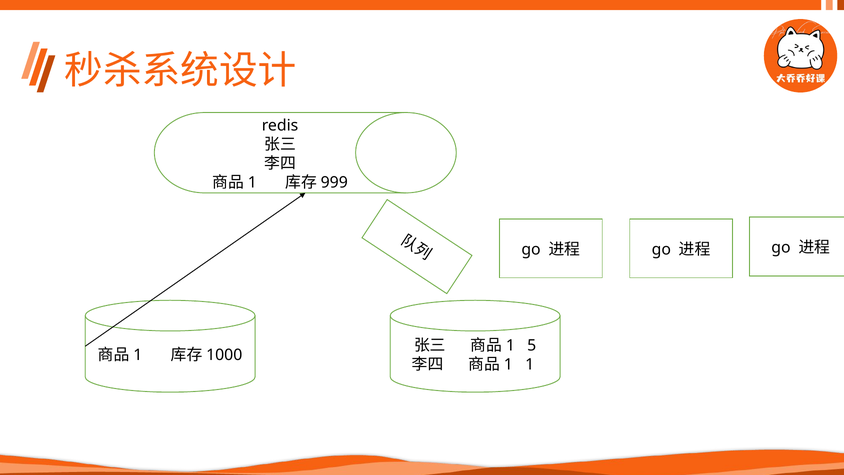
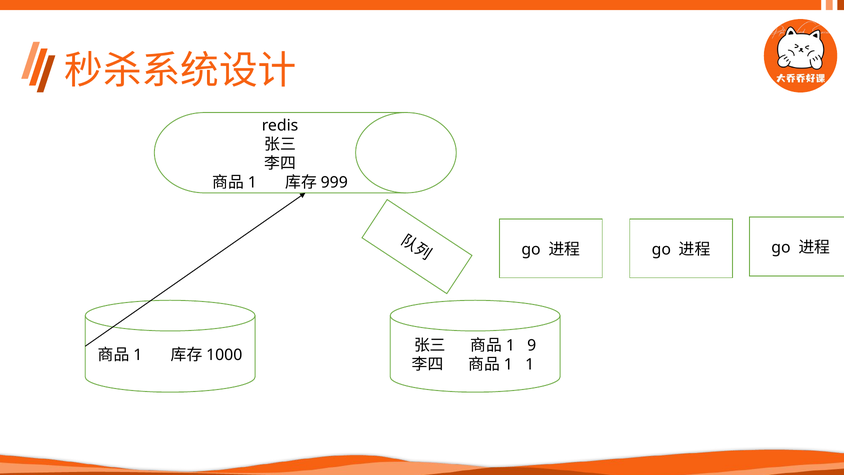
5: 5 -> 9 (532, 345)
